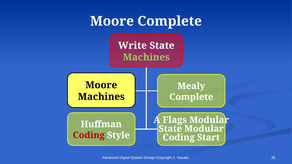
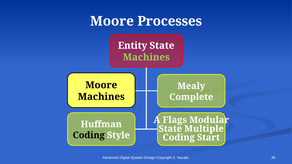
Moore Complete: Complete -> Processes (170, 21)
Write: Write -> Entity (133, 46)
State Modular: Modular -> Multiple (204, 129)
Coding colour: red -> black (89, 135)
